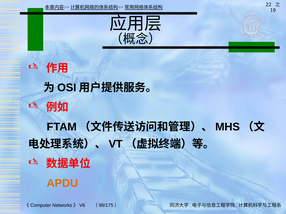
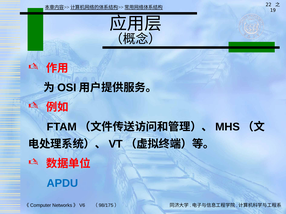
APDU colour: orange -> blue (62, 184)
